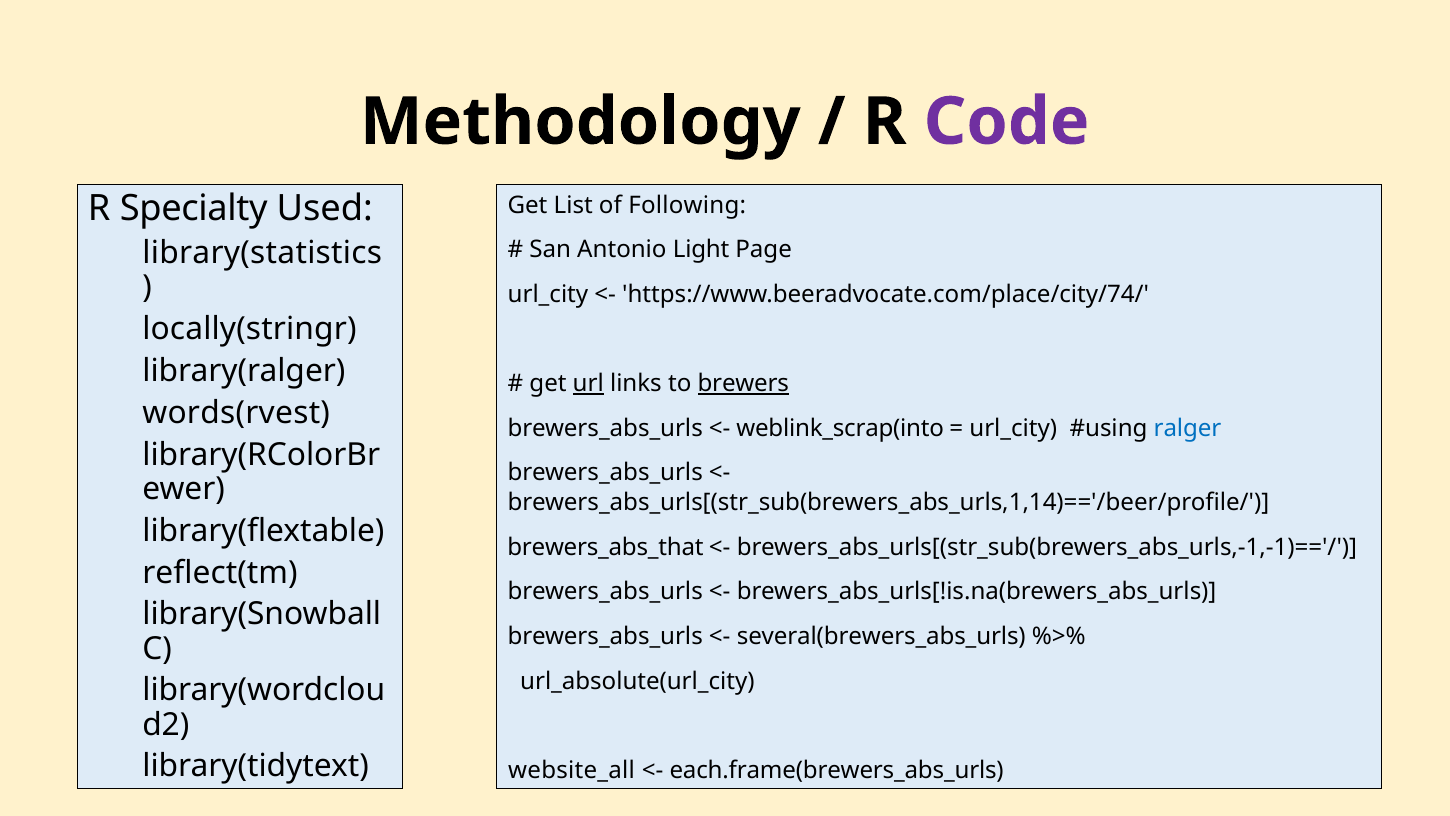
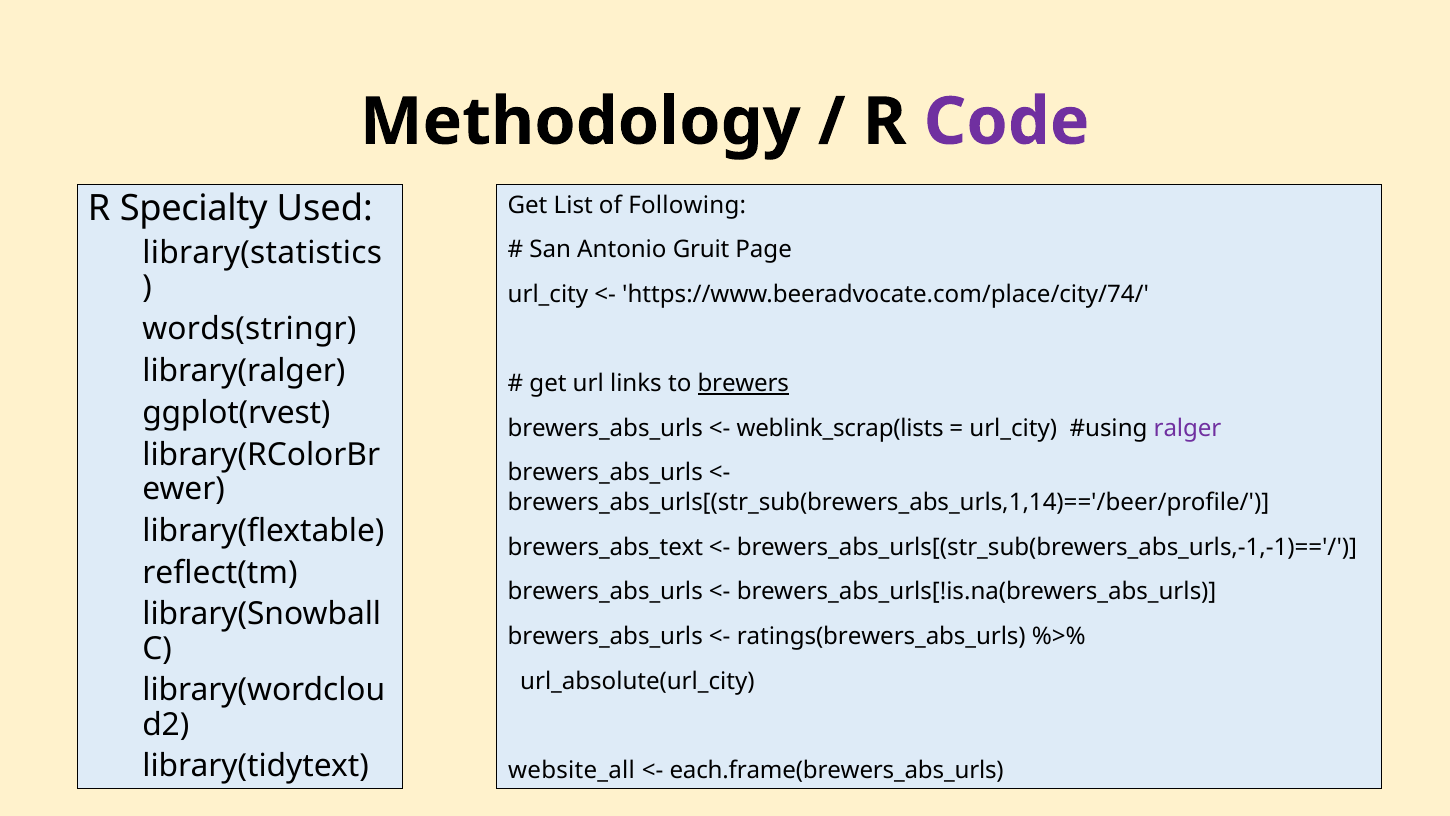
Light: Light -> Gruit (701, 250)
locally(stringr: locally(stringr -> words(stringr (249, 329)
url underline: present -> none (588, 384)
words(rvest: words(rvest -> ggplot(rvest (236, 413)
weblink_scrap(into: weblink_scrap(into -> weblink_scrap(lists (840, 428)
ralger colour: blue -> purple (1188, 428)
brewers_abs_that: brewers_abs_that -> brewers_abs_text (605, 547)
several(brewers_abs_urls: several(brewers_abs_urls -> ratings(brewers_abs_urls (881, 636)
